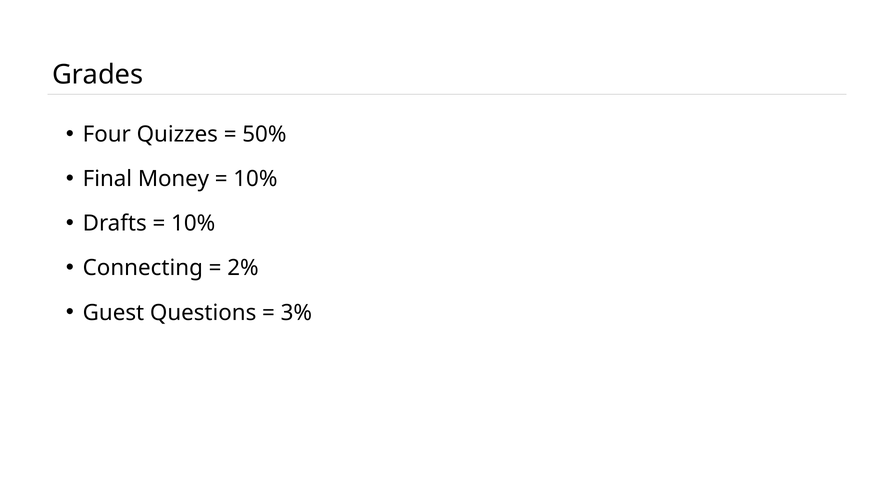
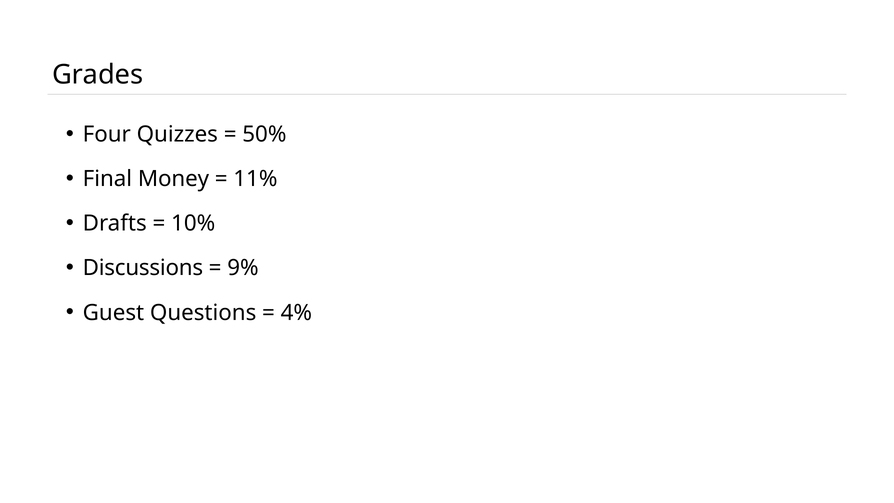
10%: 10% -> 11% (255, 179)
Connecting: Connecting -> Discussions (143, 268)
2%: 2% -> 9% (243, 268)
3%: 3% -> 4% (296, 313)
